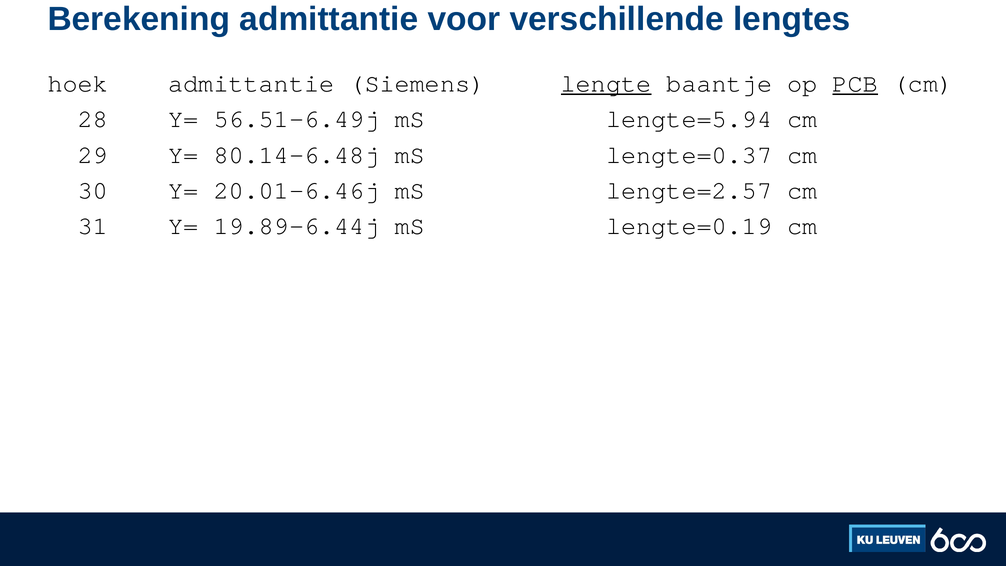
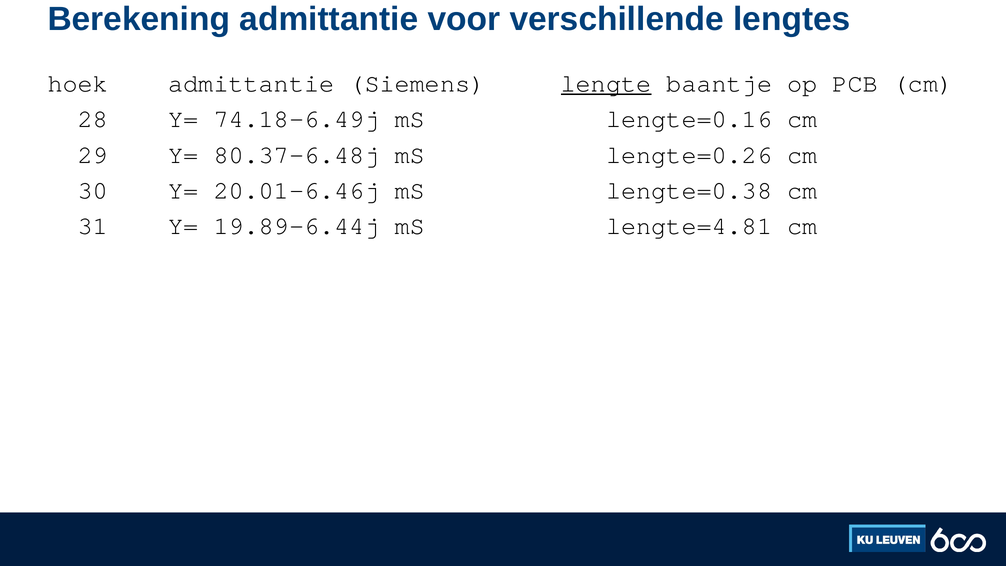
PCB underline: present -> none (855, 84)
56.51-6.49j: 56.51-6.49j -> 74.18-6.49j (297, 119)
lengte=5.94: lengte=5.94 -> lengte=0.16 (689, 119)
80.14-6.48j: 80.14-6.48j -> 80.37-6.48j (297, 155)
lengte=0.37: lengte=0.37 -> lengte=0.26 (689, 155)
lengte=2.57: lengte=2.57 -> lengte=0.38 (689, 190)
lengte=0.19: lengte=0.19 -> lengte=4.81 (689, 226)
